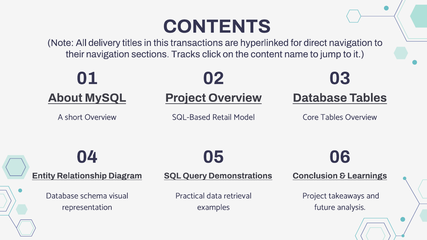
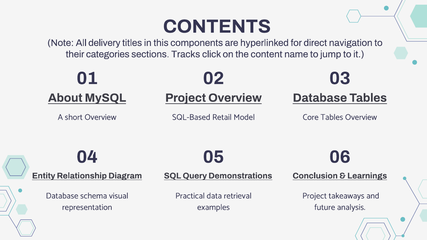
transactions: transactions -> components (197, 43)
their navigation: navigation -> categories (108, 54)
